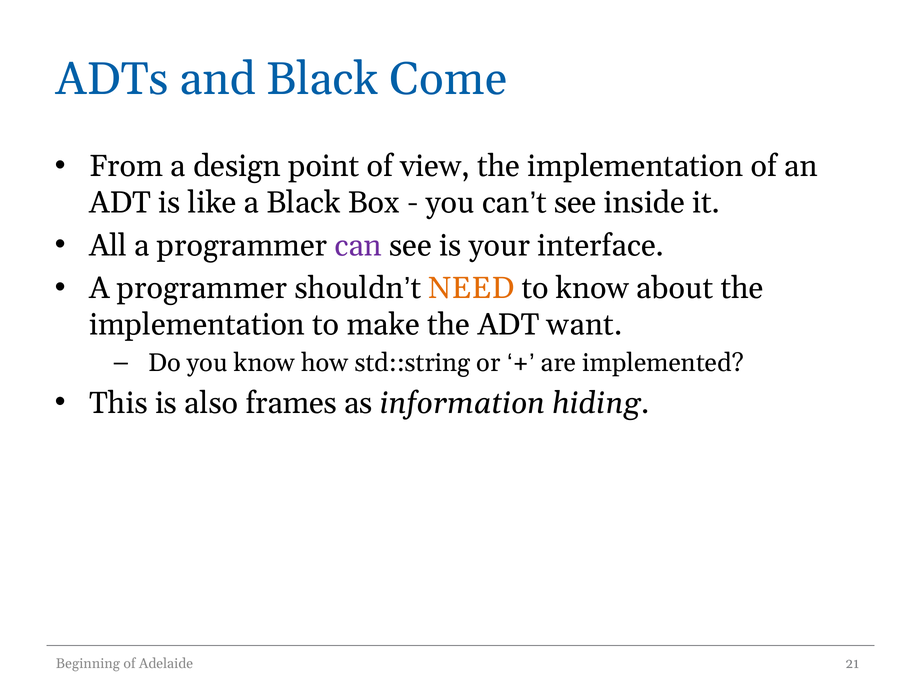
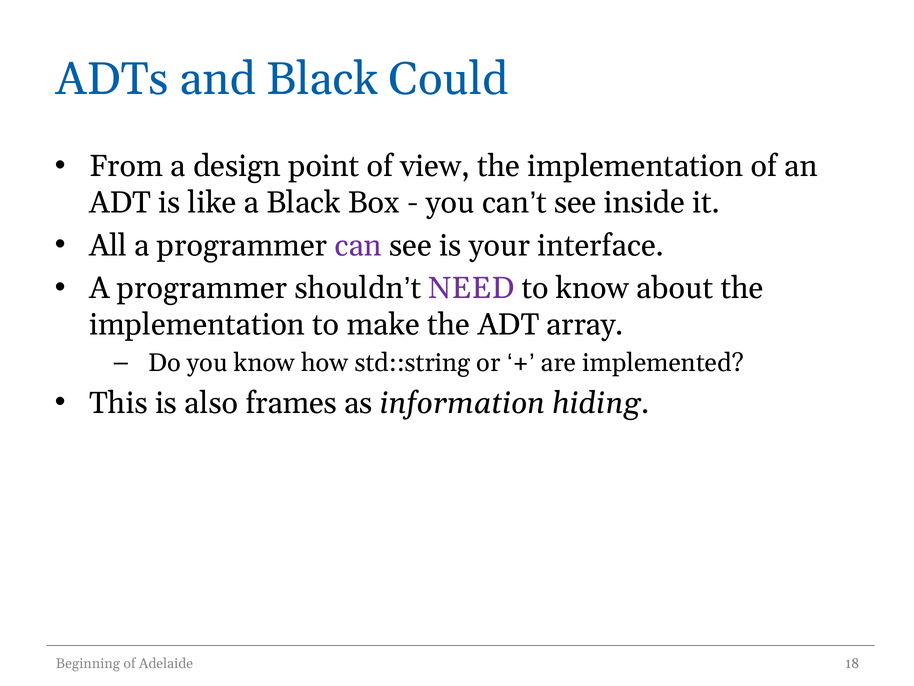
Come: Come -> Could (449, 79)
NEED colour: orange -> purple (471, 288)
want: want -> array (585, 325)
21: 21 -> 18 (852, 663)
